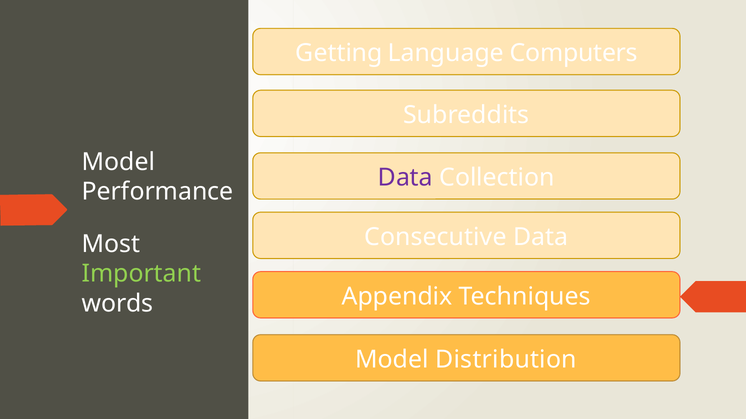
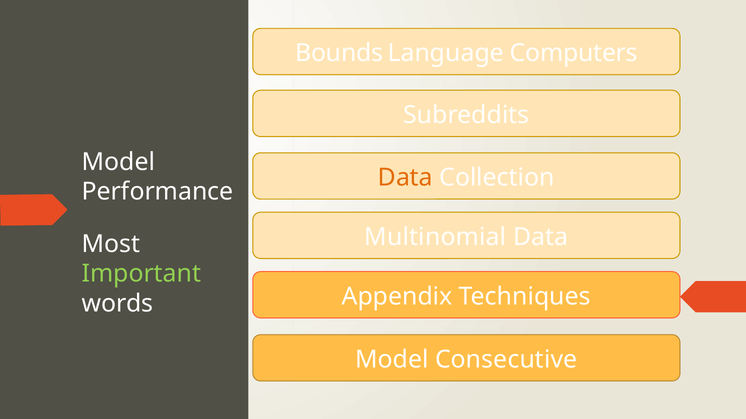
Getting: Getting -> Bounds (339, 53)
Data colour: purple -> orange (405, 178)
Consecutive: Consecutive -> Multinomial (435, 237)
Distribution: Distribution -> Consecutive (506, 360)
